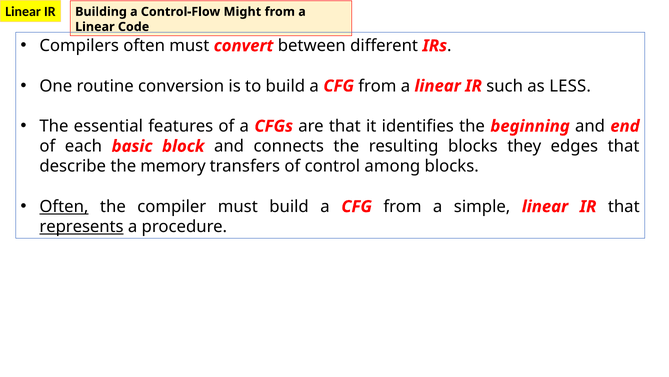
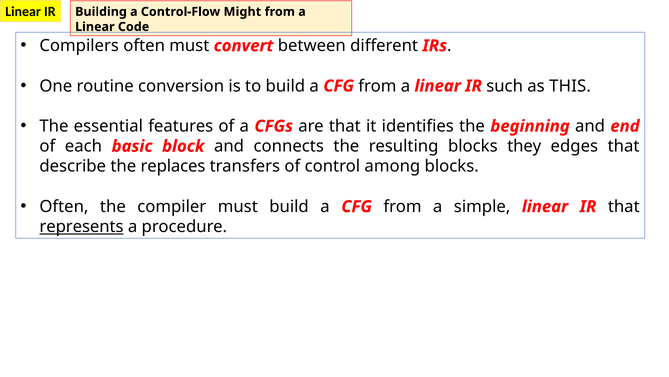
LESS: LESS -> THIS (570, 86)
memory: memory -> replaces (173, 166)
Often underline: present -> none (64, 206)
